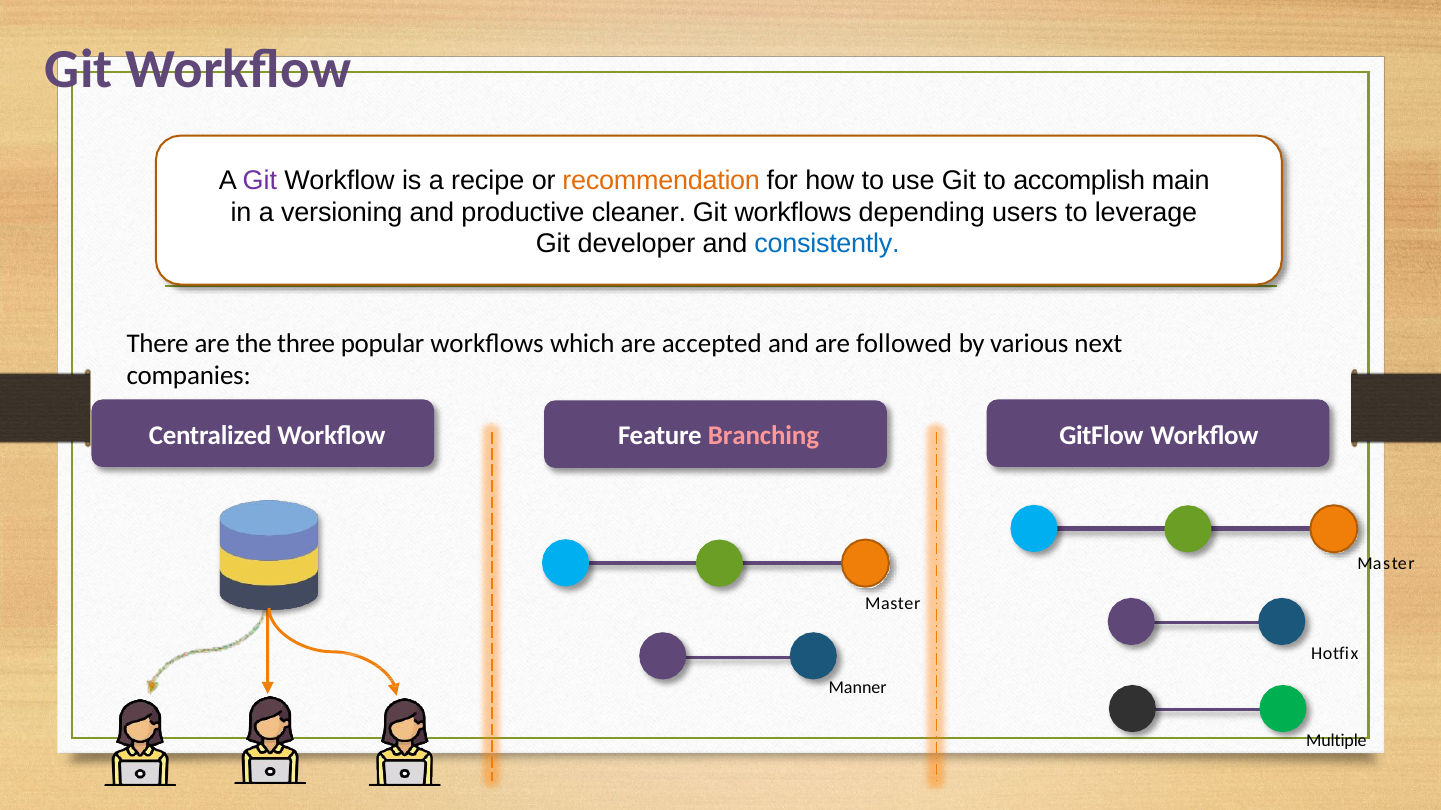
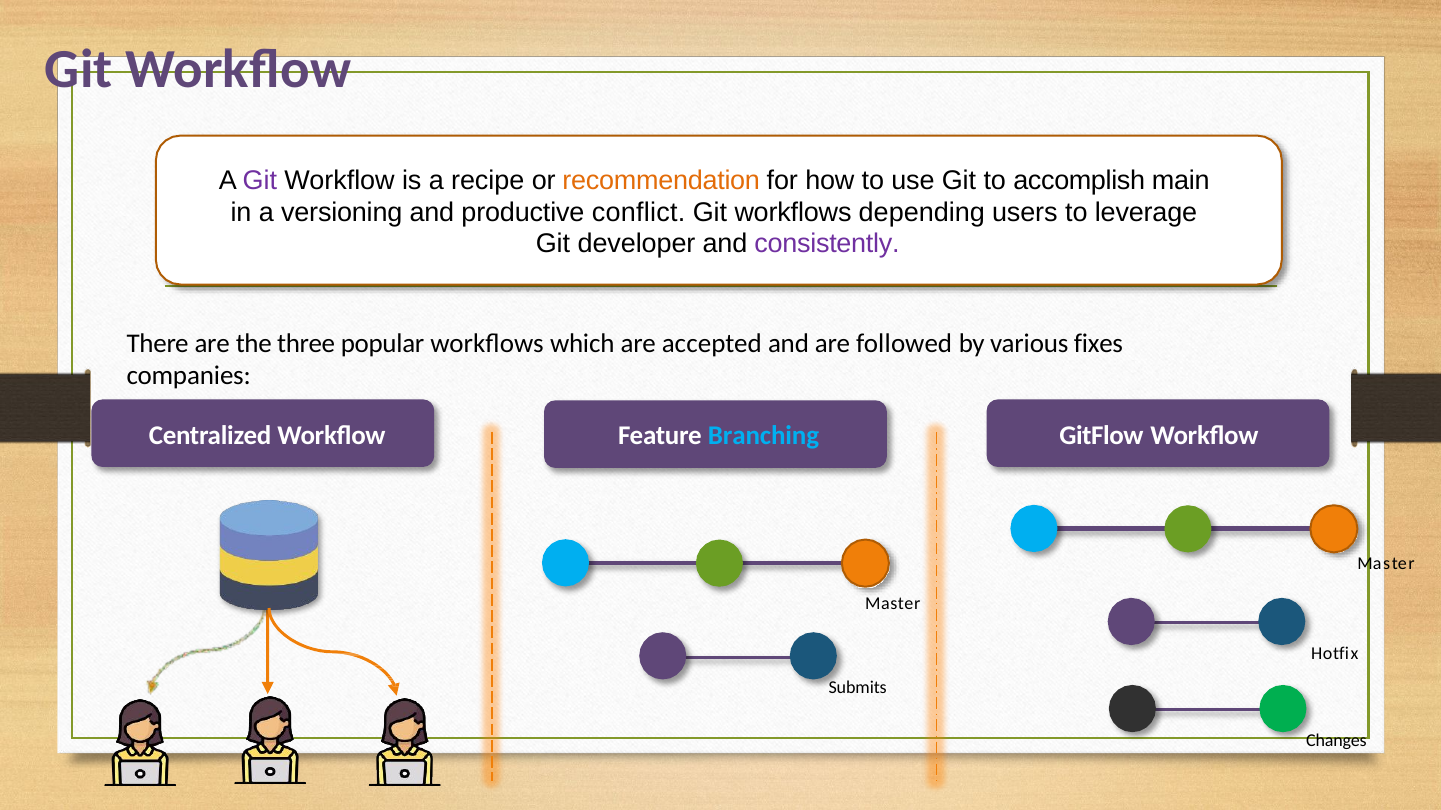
cleaner: cleaner -> conflict (639, 212)
consistently colour: blue -> purple (827, 244)
next: next -> fixes (1099, 344)
Branching colour: pink -> light blue (763, 436)
Manner: Manner -> Submits (858, 688)
Multiple: Multiple -> Changes (1336, 741)
